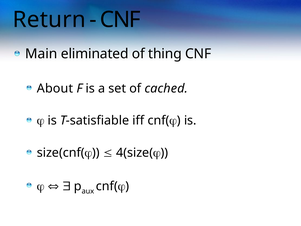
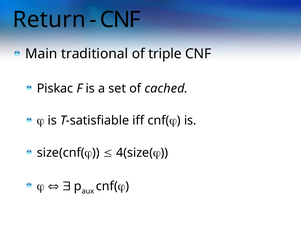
eliminated: eliminated -> traditional (95, 54)
thing: thing -> triple (165, 54)
About: About -> Piskac (55, 88)
